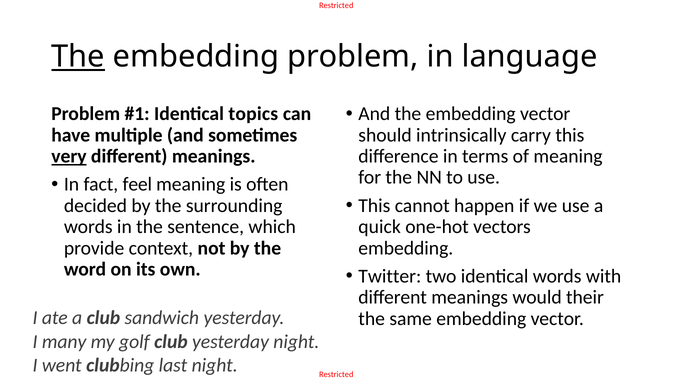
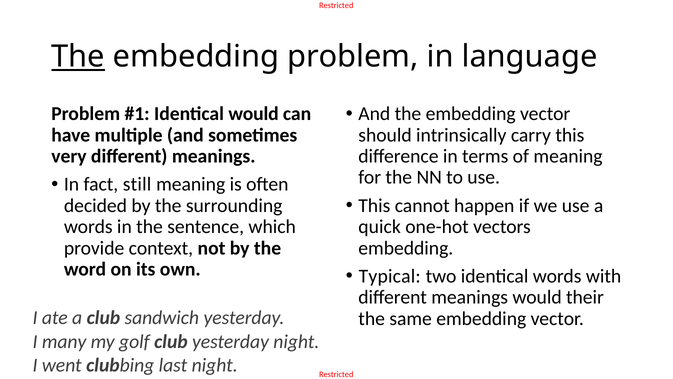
Identical topics: topics -> would (254, 114)
very underline: present -> none (69, 156)
feel: feel -> still (137, 184)
Twitter: Twitter -> Typical (390, 276)
